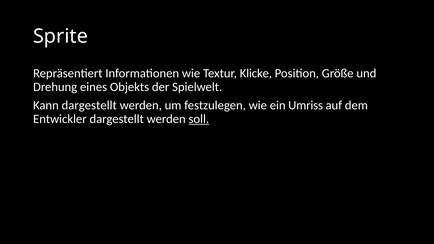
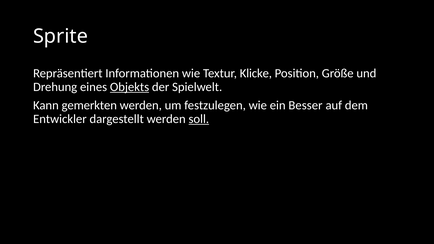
Objekts underline: none -> present (130, 87)
Kann dargestellt: dargestellt -> gemerkten (89, 105)
Umriss: Umriss -> Besser (306, 105)
